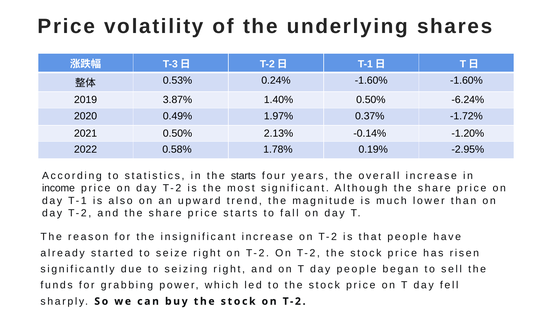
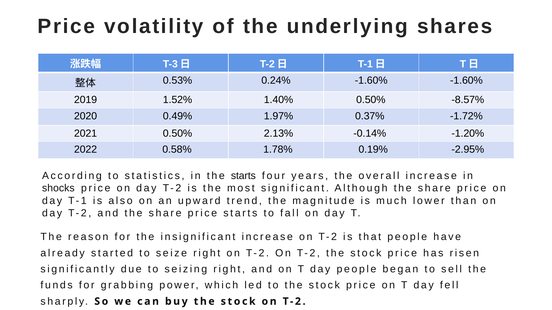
3.87%: 3.87% -> 1.52% (178, 100)
-6.24%: -6.24% -> -8.57% (468, 100)
income: income -> shocks (58, 189)
